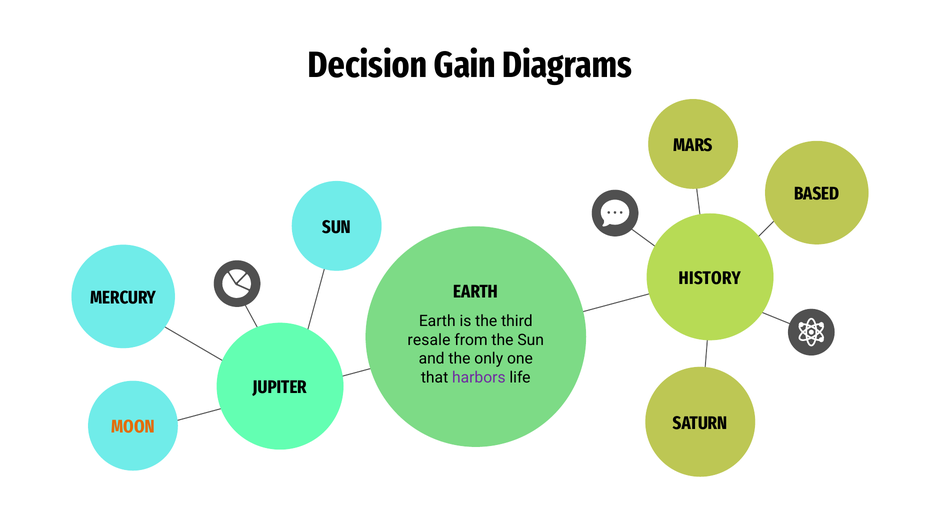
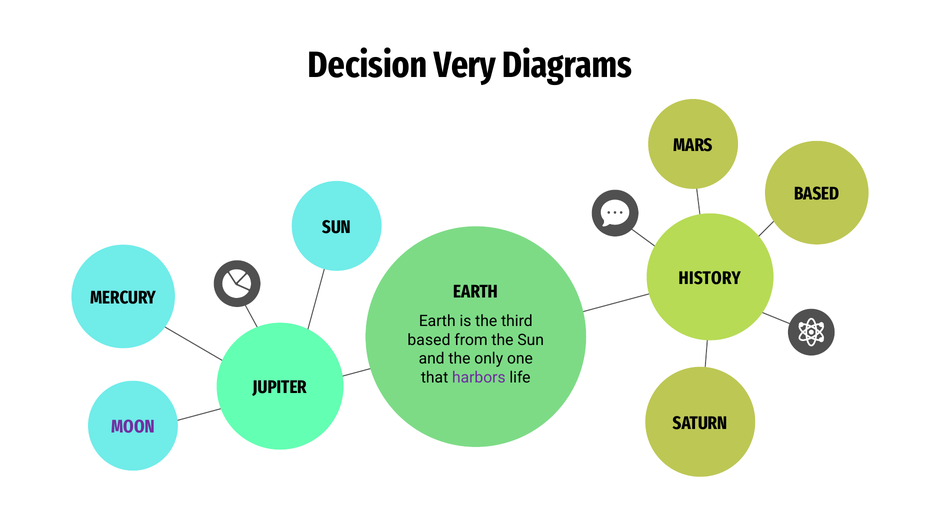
Gain: Gain -> Very (465, 65)
resale: resale -> based (429, 340)
MOON colour: orange -> purple (133, 427)
